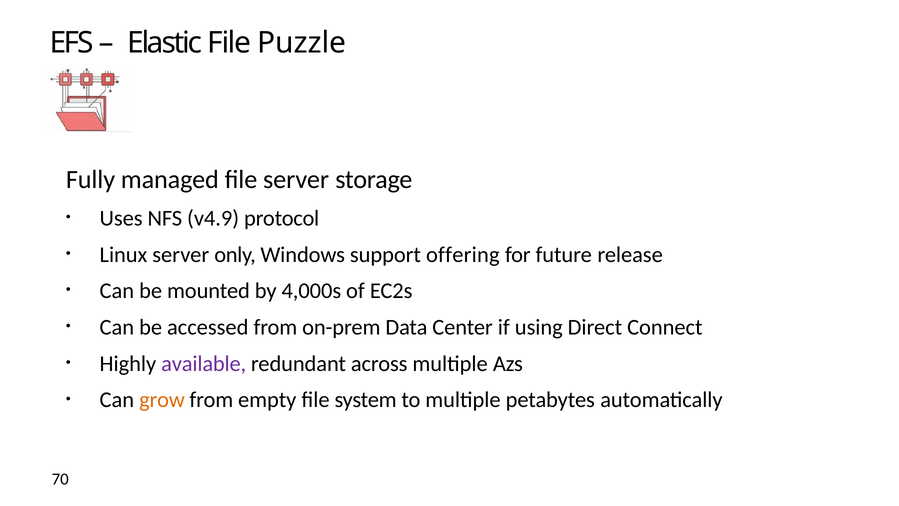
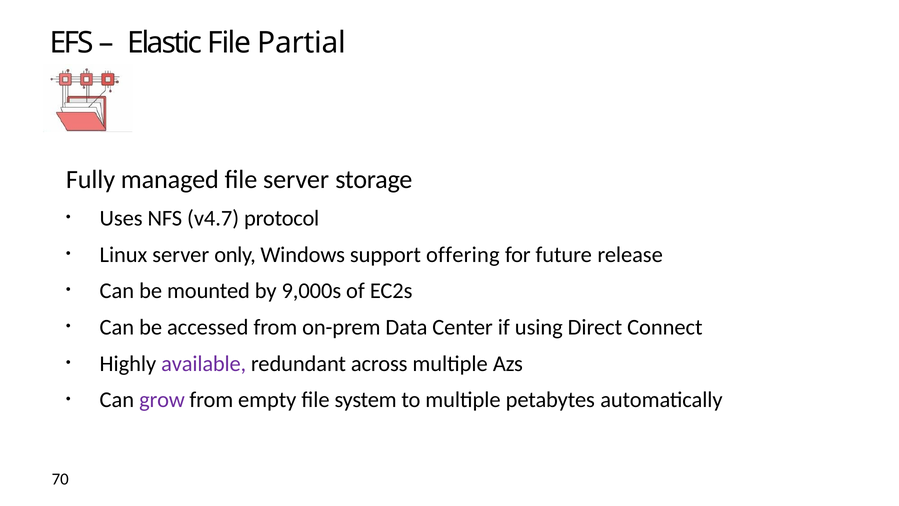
Puzzle: Puzzle -> Partial (302, 43)
v4.9: v4.9 -> v4.7 (213, 218)
4,000s: 4,000s -> 9,000s (311, 291)
grow colour: orange -> purple (162, 400)
